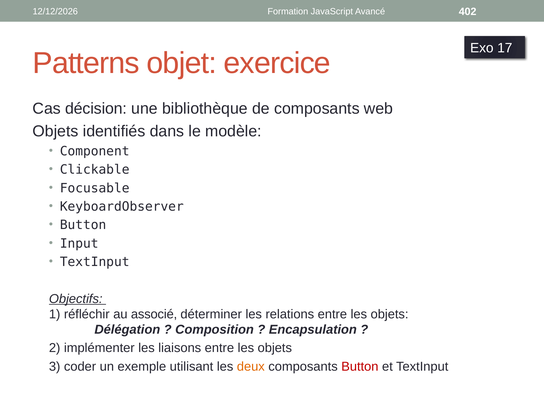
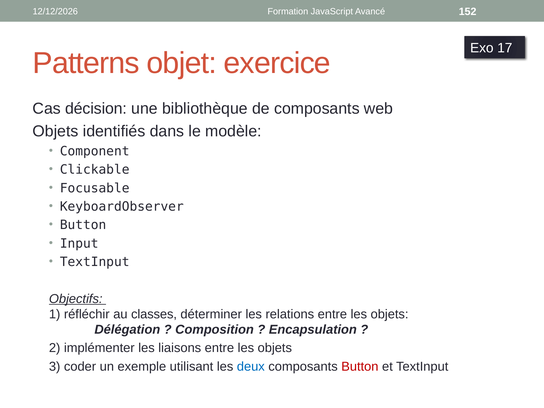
402: 402 -> 152 (468, 12)
associé: associé -> classes (154, 314)
deux colour: orange -> blue (251, 366)
